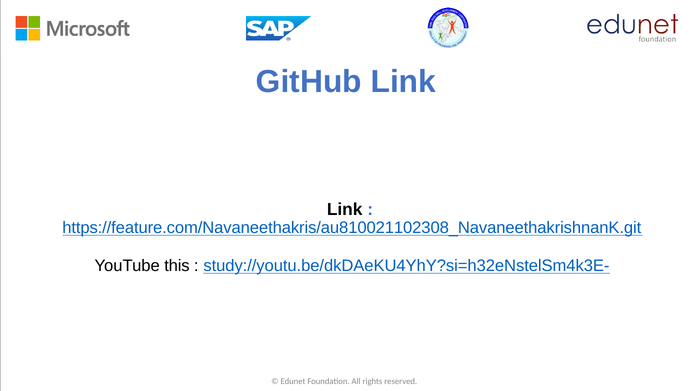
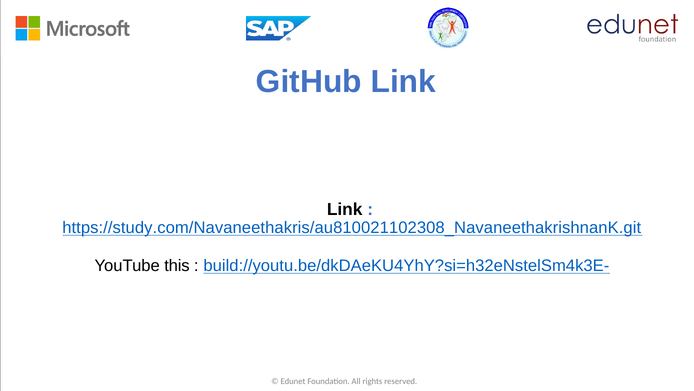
https://feature.com/Navaneethakris/au810021102308_NavaneethakrishnanK.git: https://feature.com/Navaneethakris/au810021102308_NavaneethakrishnanK.git -> https://study.com/Navaneethakris/au810021102308_NavaneethakrishnanK.git (352, 228)
study://youtu.be/dkDAeKU4YhY?si=h32eNstelSm4k3E-: study://youtu.be/dkDAeKU4YhY?si=h32eNstelSm4k3E- -> build://youtu.be/dkDAeKU4YhY?si=h32eNstelSm4k3E- (406, 266)
